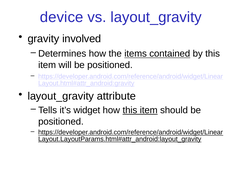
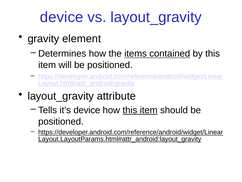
involved: involved -> element (82, 39)
it’s widget: widget -> device (87, 110)
